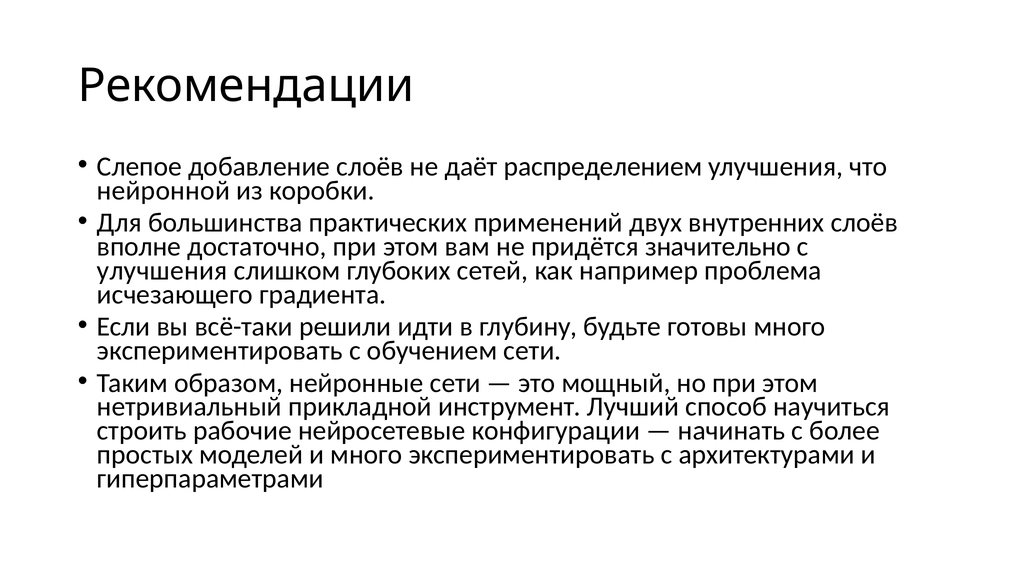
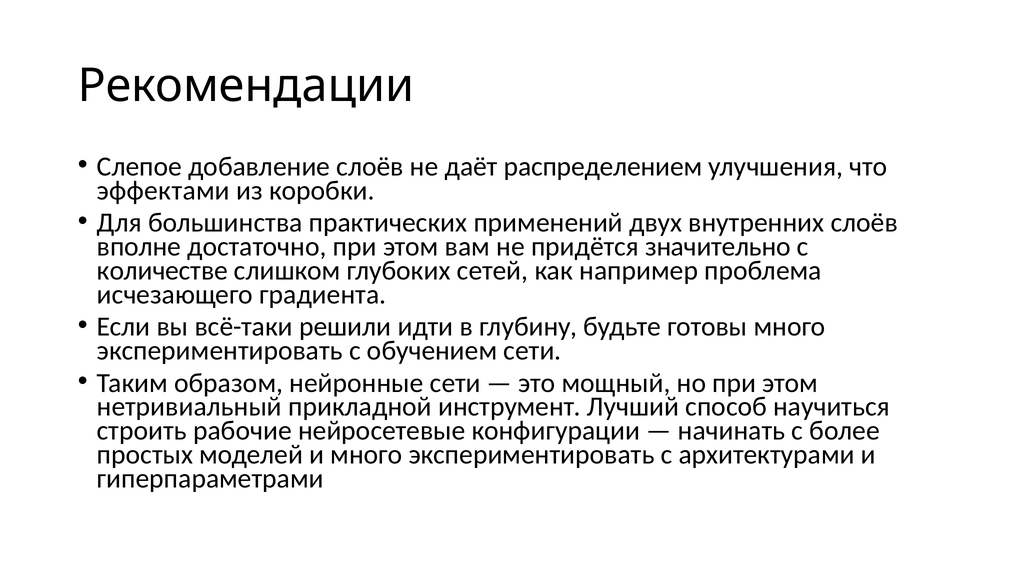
нейронной: нейронной -> эффектами (163, 190)
улучшения: улучшения -> количестве (162, 270)
